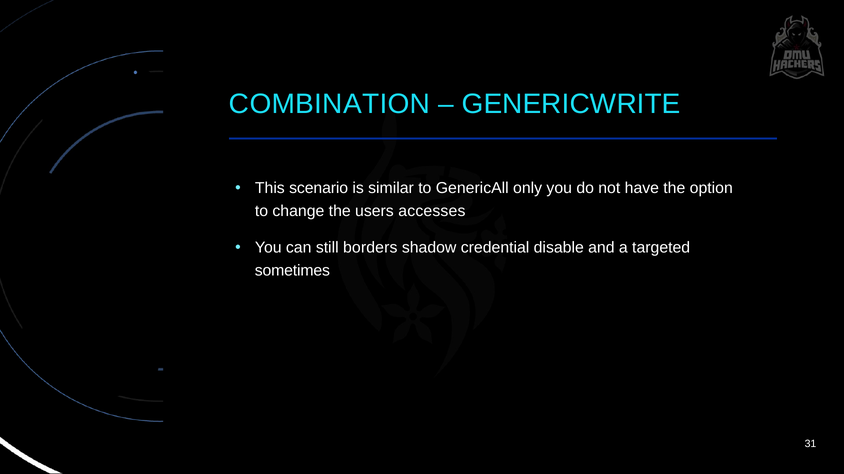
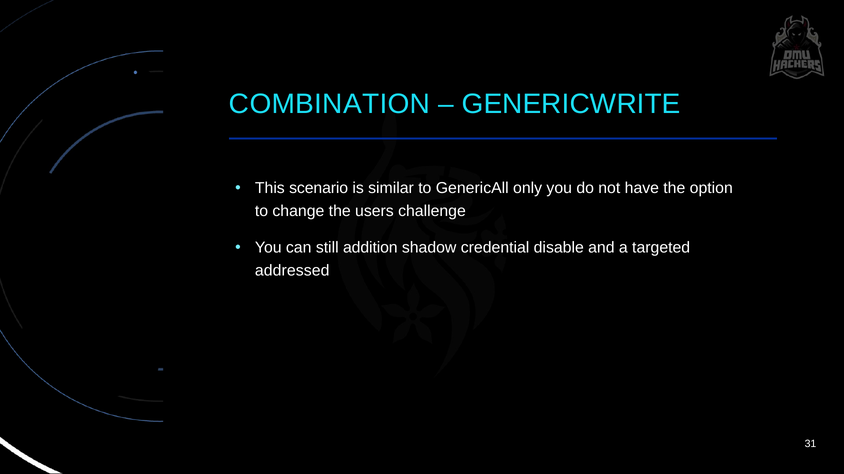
accesses: accesses -> challenge (432, 211)
borders: borders -> addition (370, 248)
sometimes: sometimes -> addressed (292, 271)
